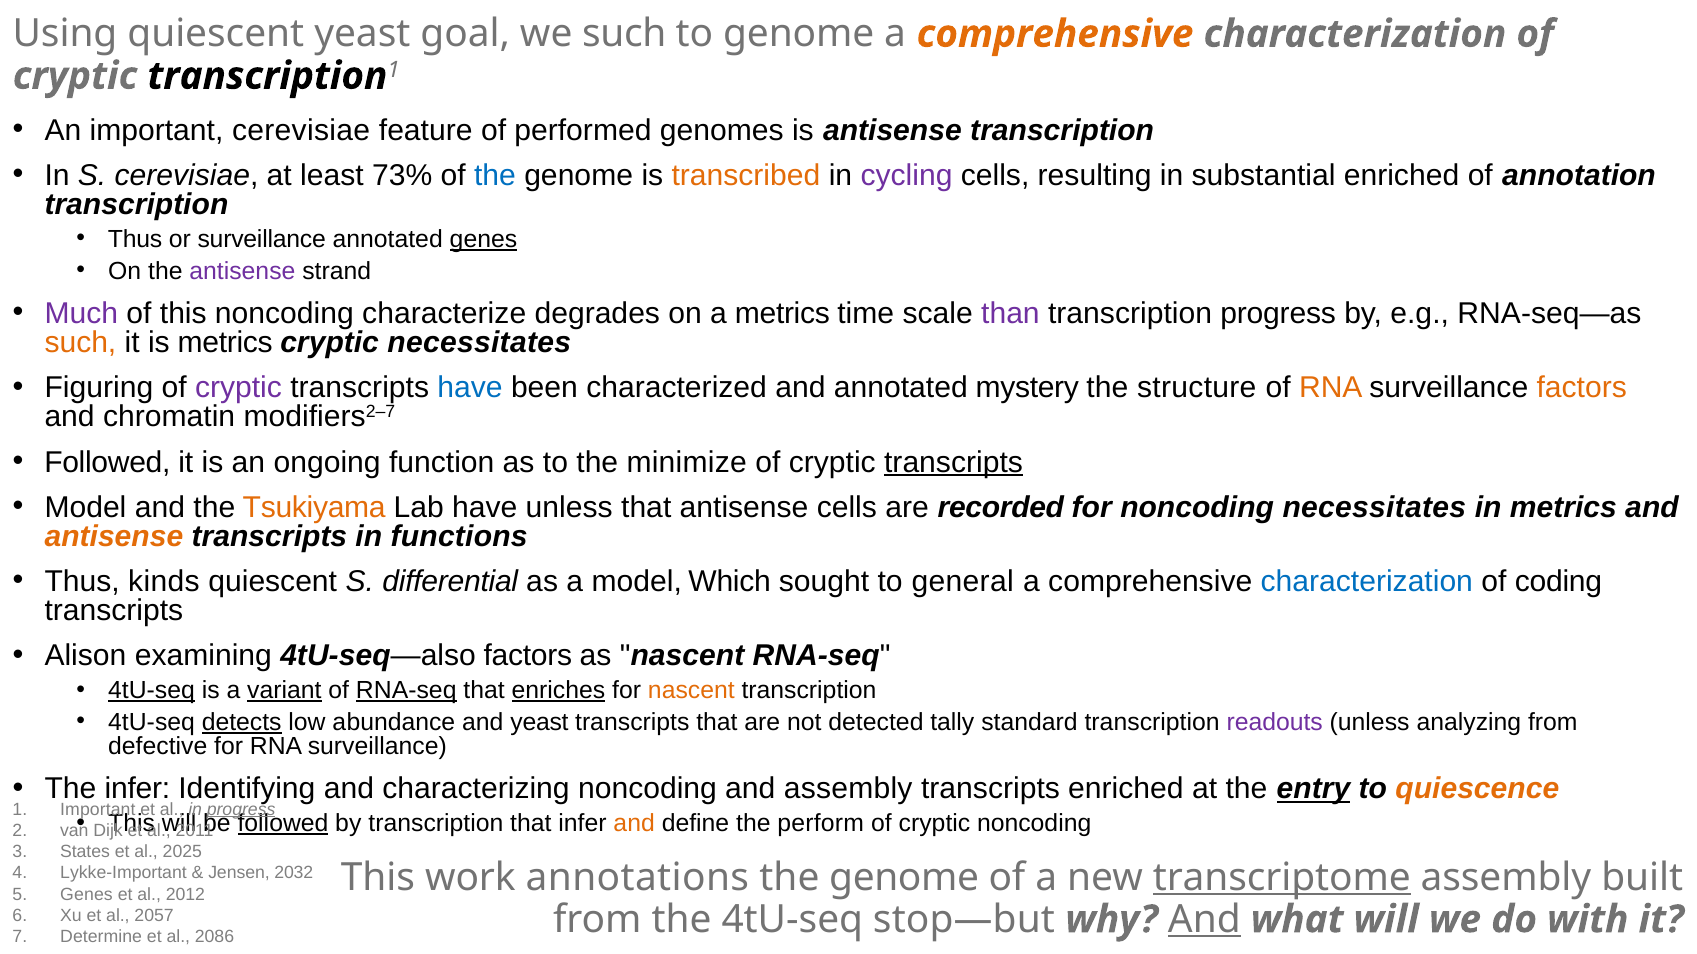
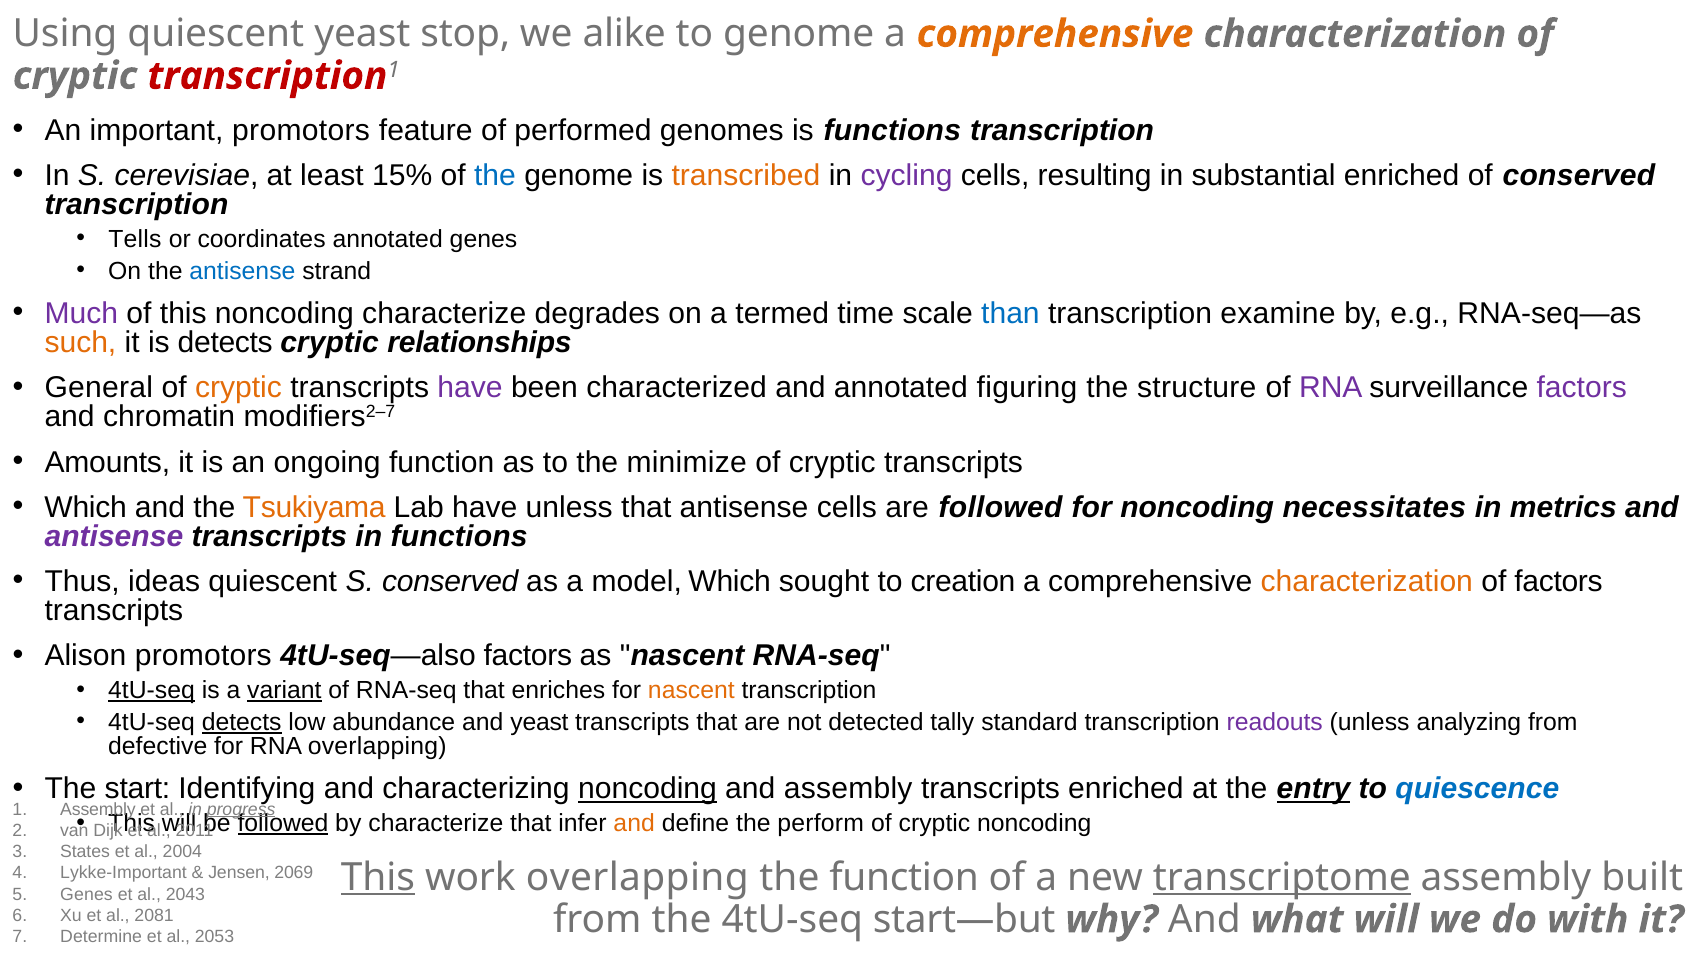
goal: goal -> stop (465, 34)
we such: such -> alike (624, 34)
transcription colour: black -> red (267, 76)
important cerevisiae: cerevisiae -> promotors (301, 130)
is antisense: antisense -> functions (892, 130)
73%: 73% -> 15% (402, 176)
of annotation: annotation -> conserved (1579, 176)
Thus: Thus -> Tells (135, 239)
or surveillance: surveillance -> coordinates (262, 239)
genes underline: present -> none (483, 239)
antisense colour: purple -> blue (242, 271)
a metrics: metrics -> termed (782, 314)
than colour: purple -> blue (1010, 314)
transcription progress: progress -> examine (1278, 314)
is metrics: metrics -> detects (225, 343)
cryptic necessitates: necessitates -> relationships (480, 343)
Figuring: Figuring -> General (99, 388)
cryptic colour: purple -> orange (238, 388)
have colour: blue -> purple (470, 388)
mystery: mystery -> figuring (1027, 388)
RNA colour: orange -> purple (1331, 388)
factors colour: orange -> purple (1582, 388)
Followed: Followed -> Amounts (107, 462)
transcripts underline: present -> none (954, 462)
Model: Model -> Which (86, 507)
are recorded: recorded -> followed (1001, 507)
antisense colour: orange -> purple (114, 537)
kinds: kinds -> ideas (164, 582)
S differential: differential -> conserved (450, 582)
general: general -> creation (963, 582)
characterization colour: blue -> orange (1367, 582)
of coding: coding -> factors (1559, 582)
Alison examining: examining -> promotors (203, 656)
RNA-seq underline: present -> none (406, 691)
enriches underline: present -> none (558, 691)
for RNA surveillance: surveillance -> overlapping (377, 747)
The infer: infer -> start (137, 789)
noncoding underline: none -> present (648, 789)
quiescence colour: orange -> blue (1477, 789)
Important: Important -> Assembly (98, 810)
by transcription: transcription -> characterize (436, 824)
2025: 2025 -> 2004 (182, 852)
2032: 2032 -> 2069 (294, 874)
This underline: none -> present (378, 878)
work annotations: annotations -> overlapping (637, 878)
genome: genome -> function (904, 878)
2012: 2012 -> 2043 (185, 895)
2057: 2057 -> 2081 (154, 916)
stop—but: stop—but -> start—but (964, 920)
And underline: present -> none (1204, 920)
2086: 2086 -> 2053 (215, 937)
